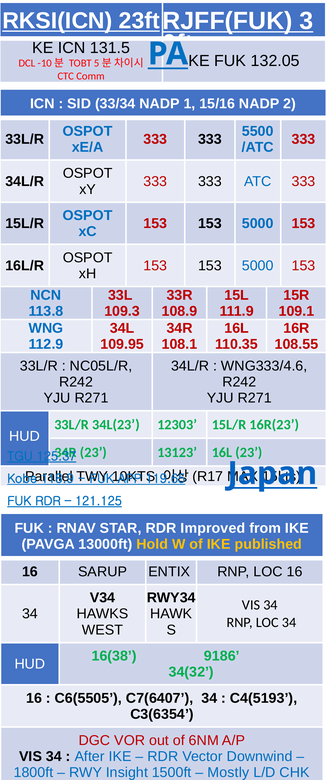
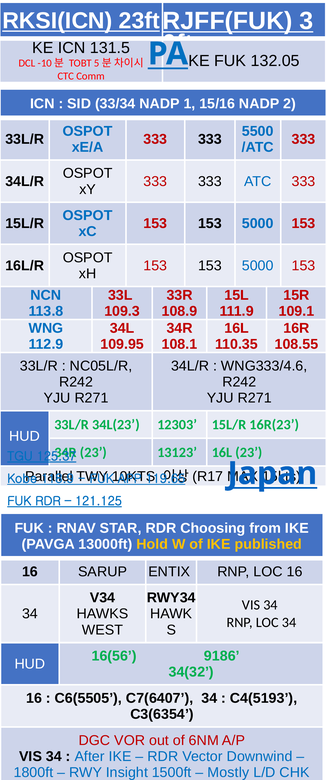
Improved: Improved -> Choosing (213, 528)
16(38: 16(38 -> 16(56 (114, 656)
